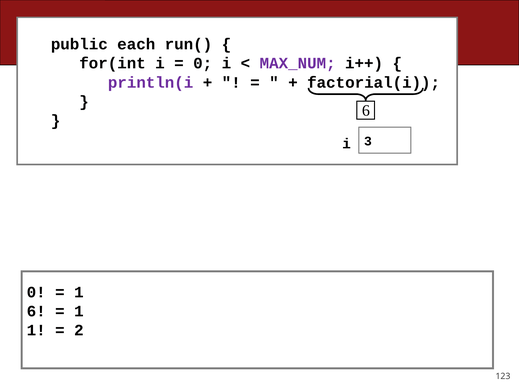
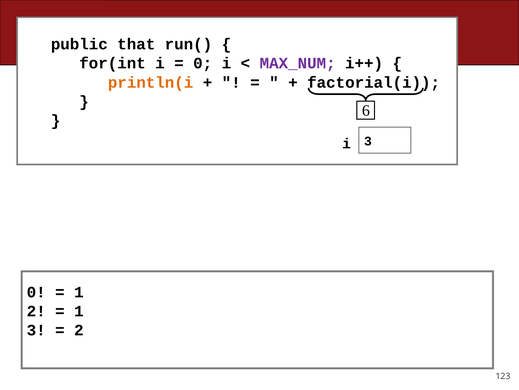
each: each -> that (136, 44)
println(i colour: purple -> orange (151, 82)
6: 6 -> 2 (36, 311)
1: 1 -> 3 (36, 330)
